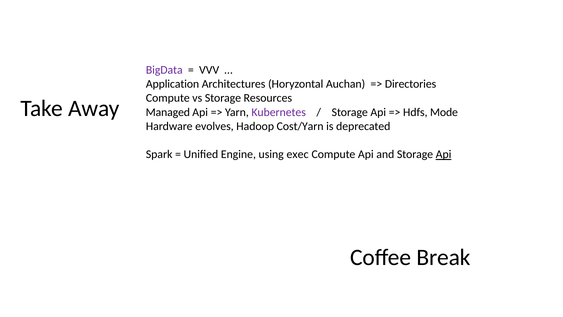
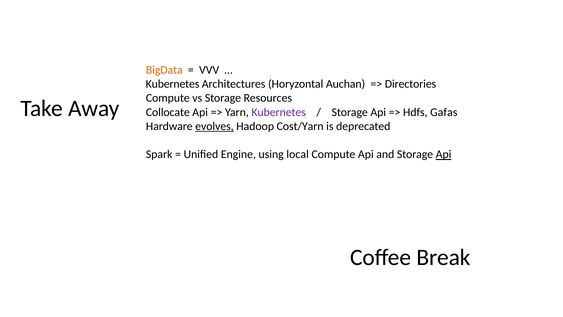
BigData colour: purple -> orange (164, 70)
Application: Application -> Kubernetes (173, 84)
Managed: Managed -> Collocate (168, 112)
Mode: Mode -> Gafas (444, 112)
evolves underline: none -> present (214, 126)
exec: exec -> local (298, 154)
